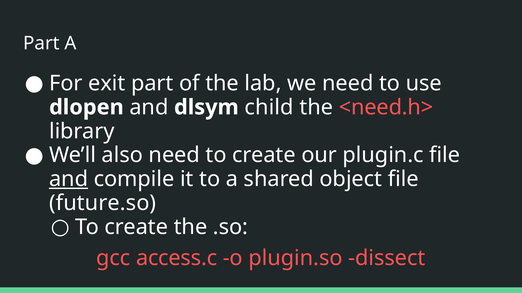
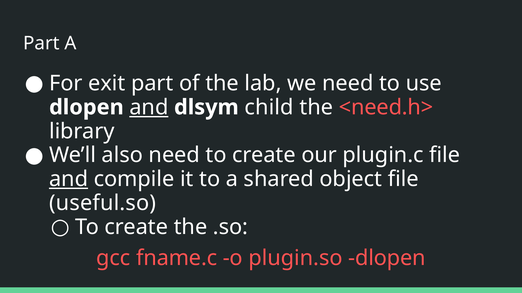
and underline: none -> present (149, 107)
future.so: future.so -> useful.so (103, 203)
access.c: access.c -> fname.c (177, 258)
plugin.so dissect: dissect -> dlopen (387, 258)
